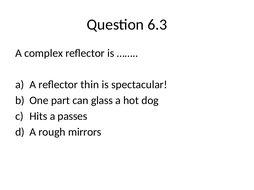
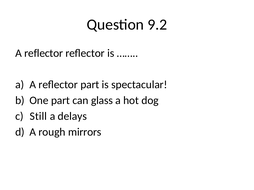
6.3: 6.3 -> 9.2 (157, 25)
complex: complex -> reflector (44, 53)
reflector thin: thin -> part (90, 85)
Hits: Hits -> Still (38, 117)
passes: passes -> delays (72, 117)
